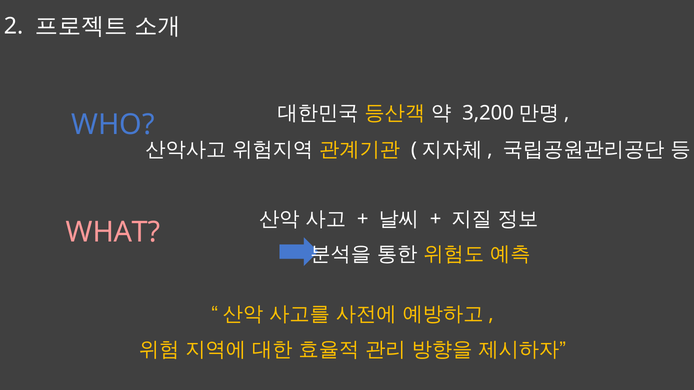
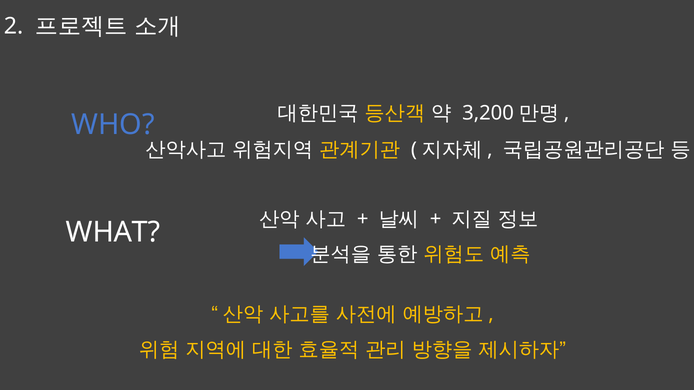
WHAT colour: pink -> white (113, 233)
